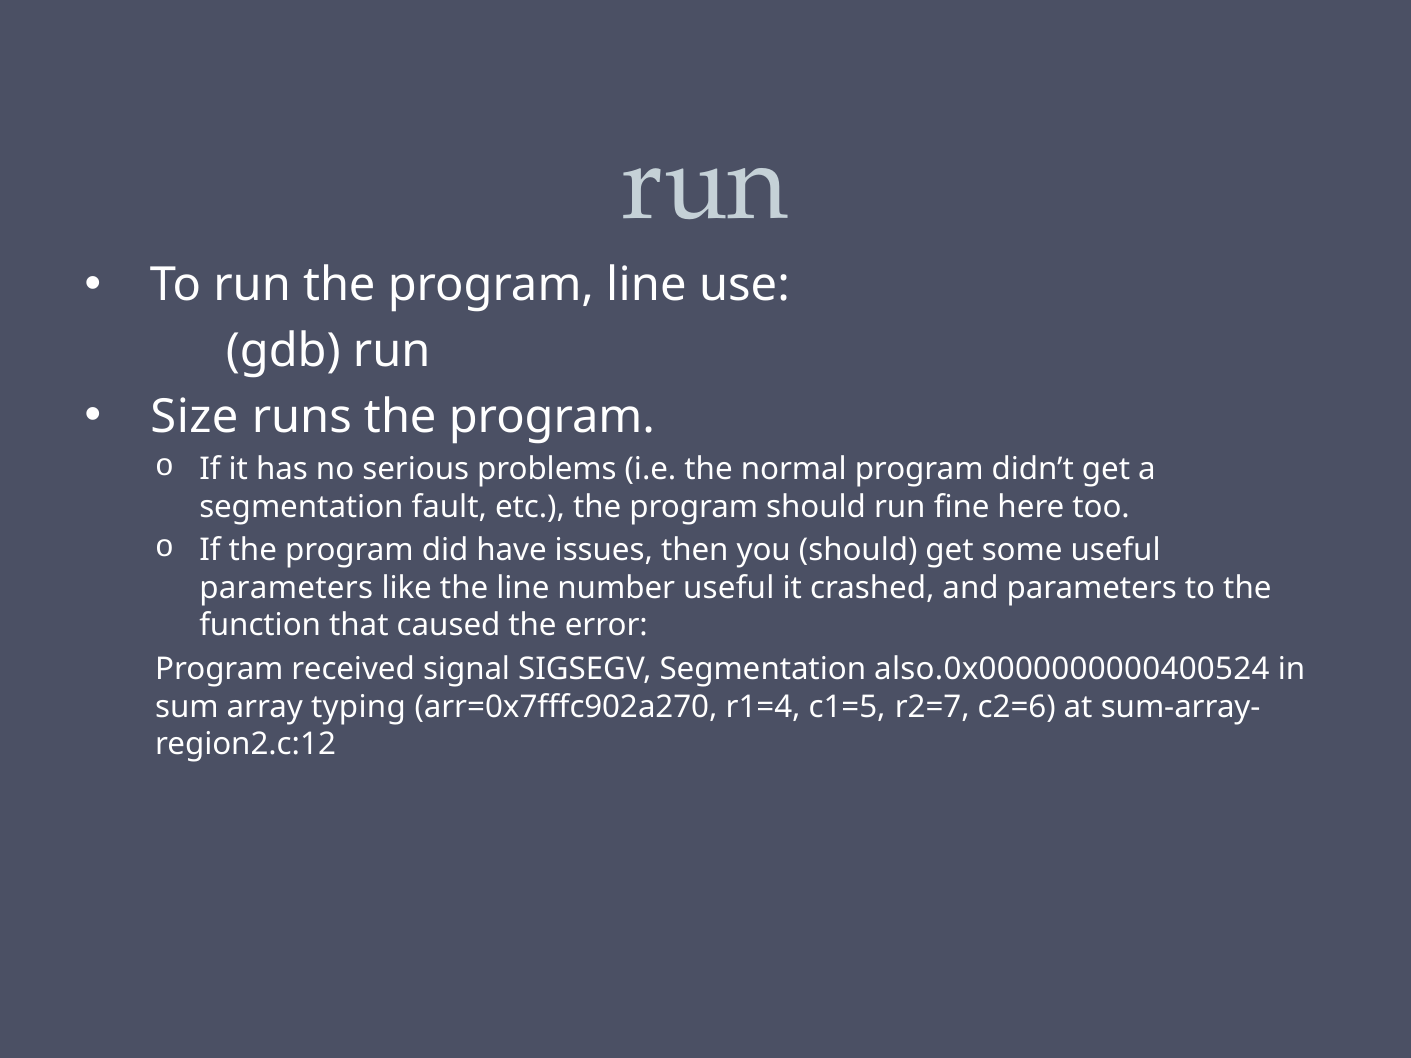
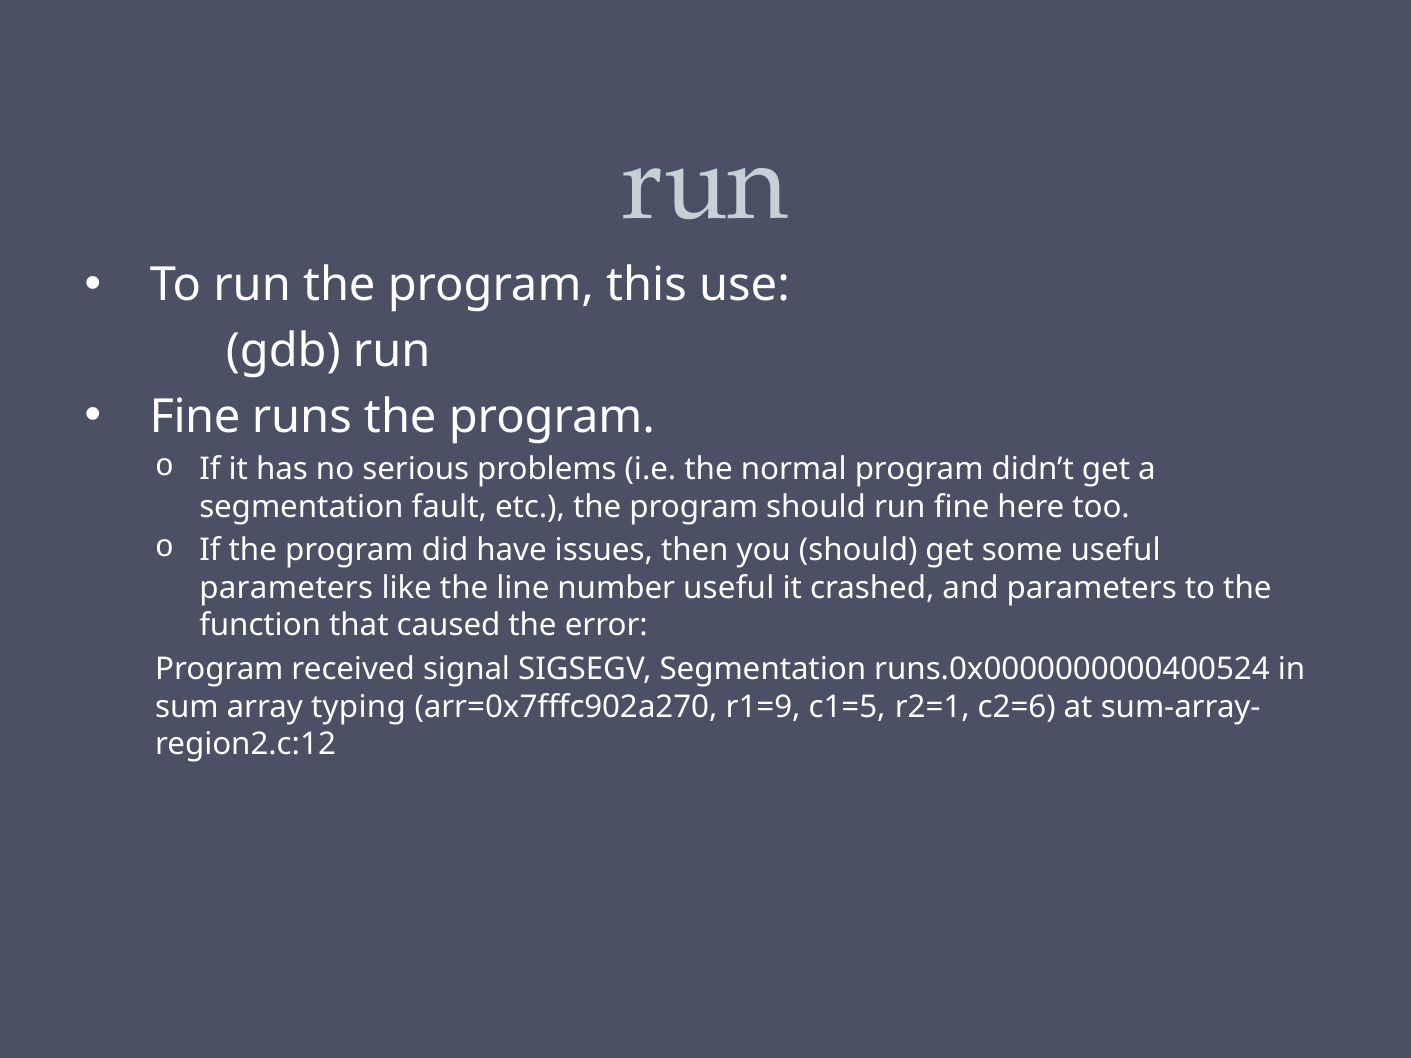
program line: line -> this (647, 286)
Size: Size -> Fine (195, 417)
also.0x0000000000400524: also.0x0000000000400524 -> runs.0x0000000000400524 (1072, 670)
r1=4: r1=4 -> r1=9 (763, 707)
r2=7: r2=7 -> r2=1 (932, 707)
